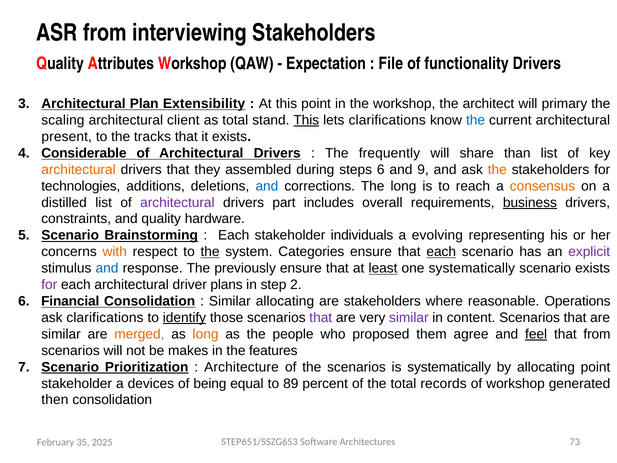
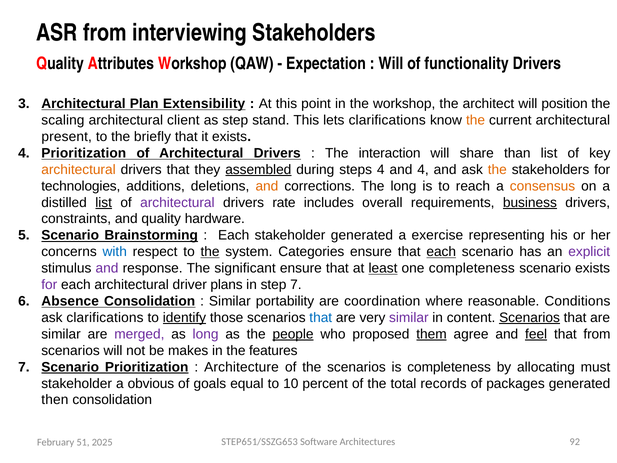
File: File -> Will (391, 64)
primary: primary -> position (565, 104)
as total: total -> step (235, 120)
This underline: present -> none (306, 120)
the colour: blue -> orange (476, 120)
tracks: tracks -> briefly (152, 137)
4 Considerable: Considerable -> Prioritization (84, 153)
frequently: frequently -> interaction (390, 153)
assembled underline: none -> present (258, 170)
steps 6: 6 -> 4 (381, 170)
and 9: 9 -> 4 (423, 170)
and colour: blue -> orange (267, 186)
list underline: none -> present (104, 202)
part: part -> rate (284, 202)
stakeholder individuals: individuals -> generated (362, 235)
evolving: evolving -> exercise (437, 235)
with colour: orange -> blue (115, 252)
and colour: blue -> purple (107, 268)
previously: previously -> significant (245, 268)
one systematically: systematically -> completeness (472, 268)
step 2: 2 -> 7 (296, 285)
Financial: Financial -> Absence (70, 301)
Similar allocating: allocating -> portability (285, 301)
are stakeholders: stakeholders -> coordination (382, 301)
Operations: Operations -> Conditions (577, 301)
that colour: purple -> blue (321, 318)
Scenarios underline: none -> present (530, 318)
merged colour: orange -> purple (139, 334)
long colour: orange -> purple (206, 334)
people underline: none -> present (293, 334)
them underline: none -> present (432, 334)
is systematically: systematically -> completeness (449, 367)
allocating point: point -> must (595, 367)
devices: devices -> obvious (151, 383)
being: being -> goals (210, 383)
89: 89 -> 10 (291, 383)
of workshop: workshop -> packages (516, 383)
73: 73 -> 92 (575, 442)
35: 35 -> 51 (83, 442)
